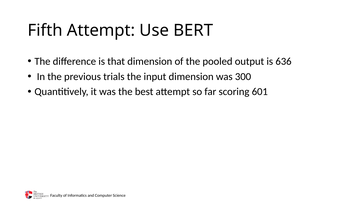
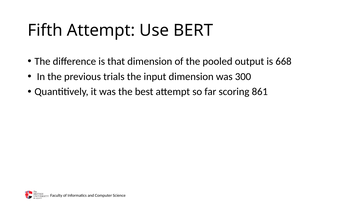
636: 636 -> 668 (283, 61)
601: 601 -> 861 (260, 92)
